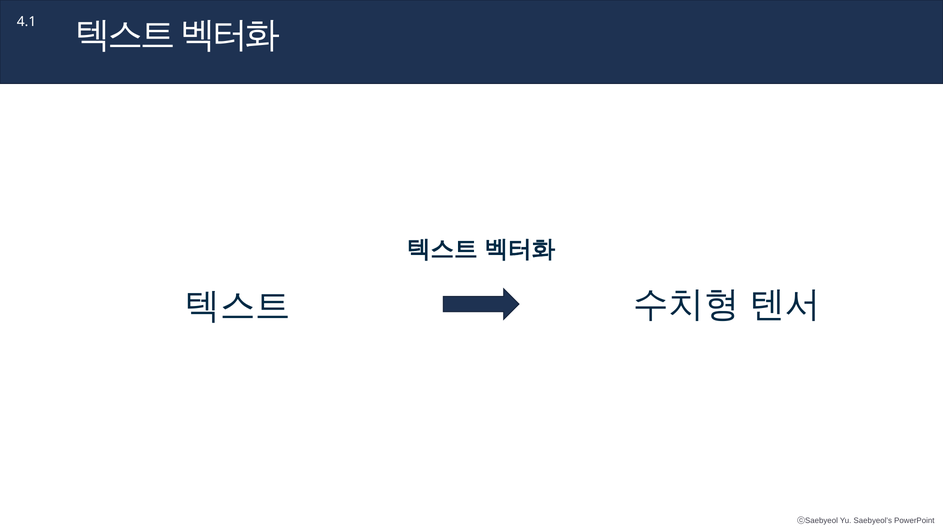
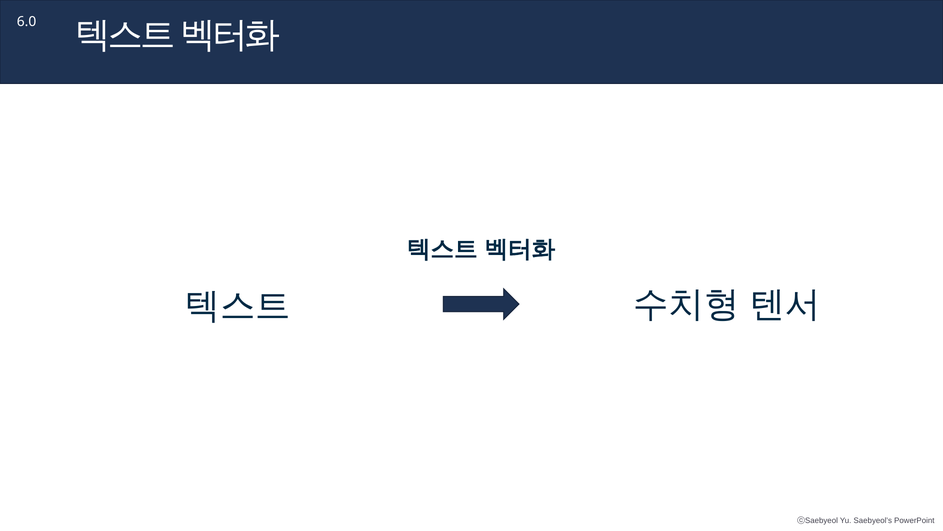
4.1: 4.1 -> 6.0 (27, 22)
